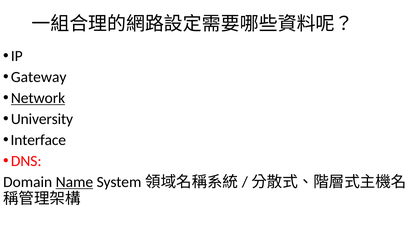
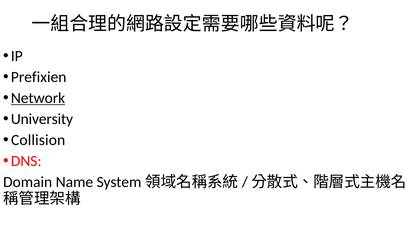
Gateway: Gateway -> Prefixien (39, 77)
Interface: Interface -> Collision (38, 140)
Name underline: present -> none (74, 182)
